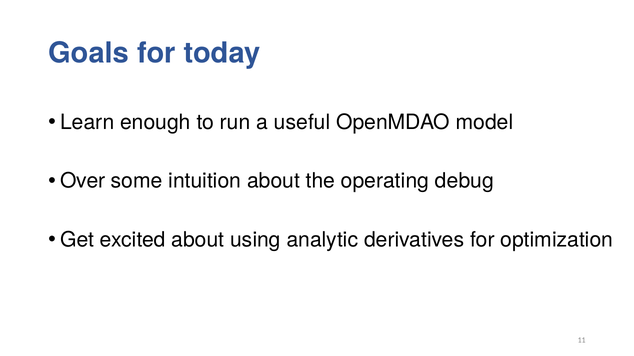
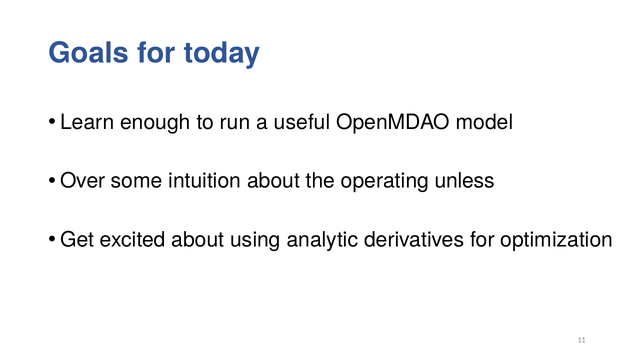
debug: debug -> unless (465, 181)
